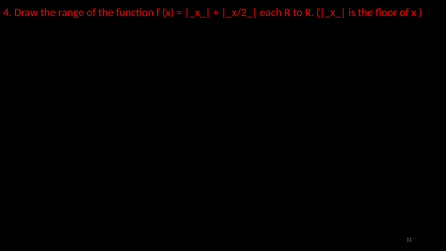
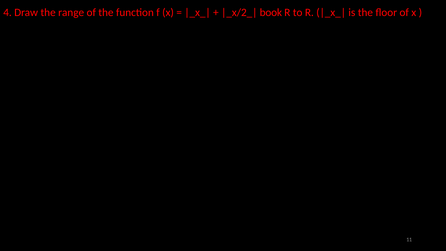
each: each -> book (271, 12)
